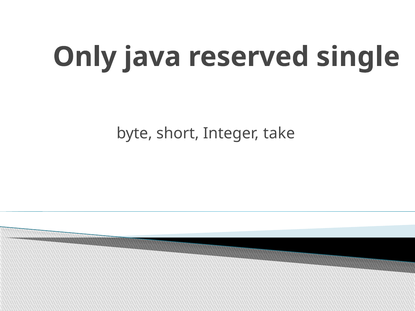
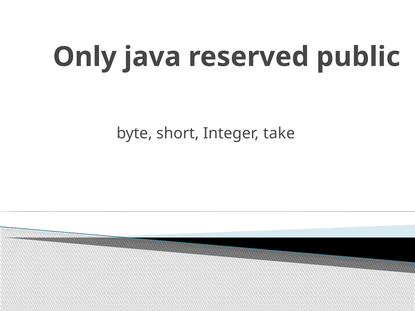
single: single -> public (358, 57)
